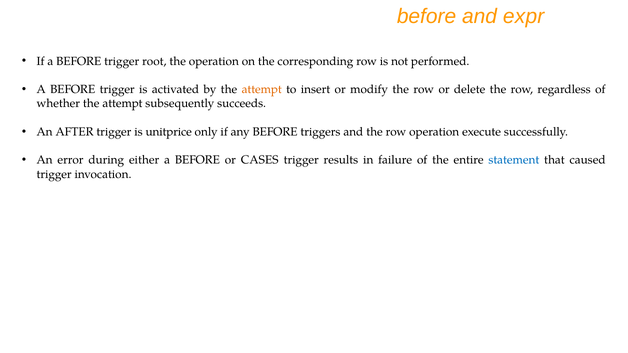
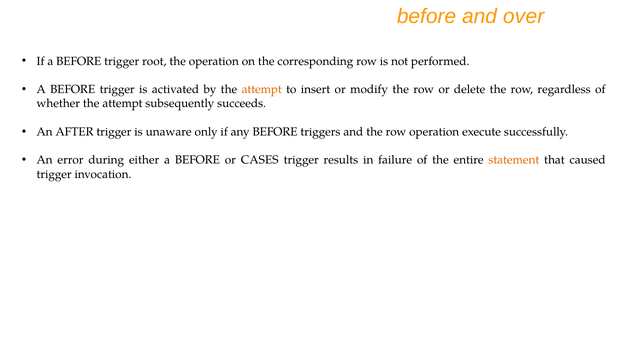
expr: expr -> over (524, 16)
unitprice: unitprice -> unaware (169, 132)
statement colour: blue -> orange (514, 160)
